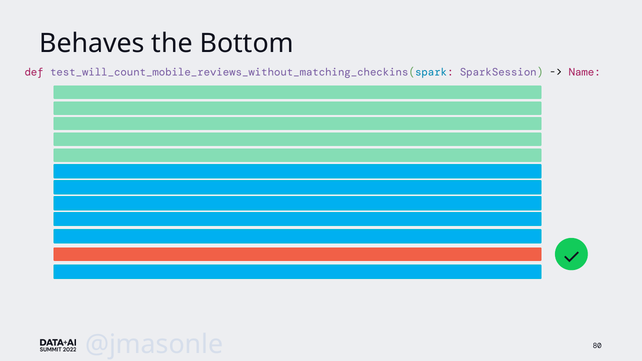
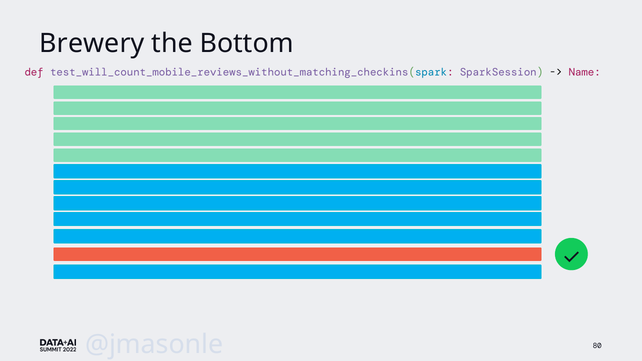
Behaves: Behaves -> Brewery (92, 43)
